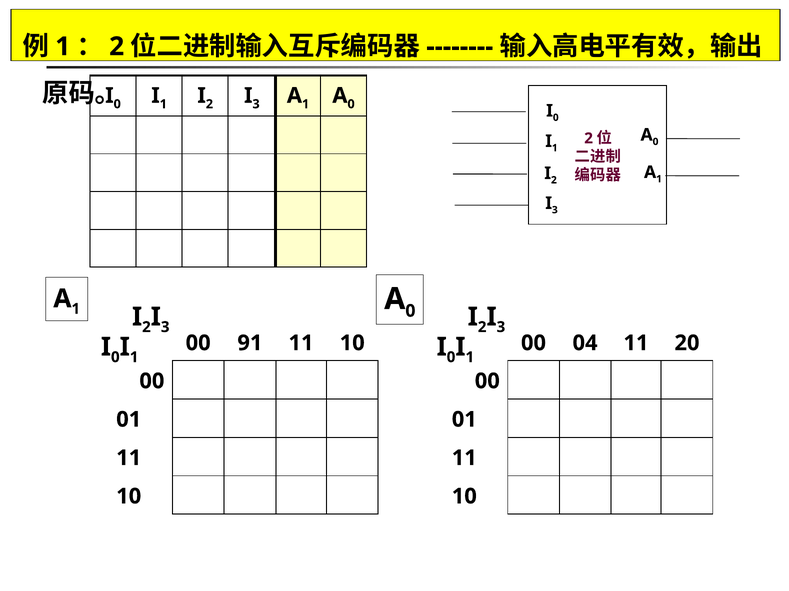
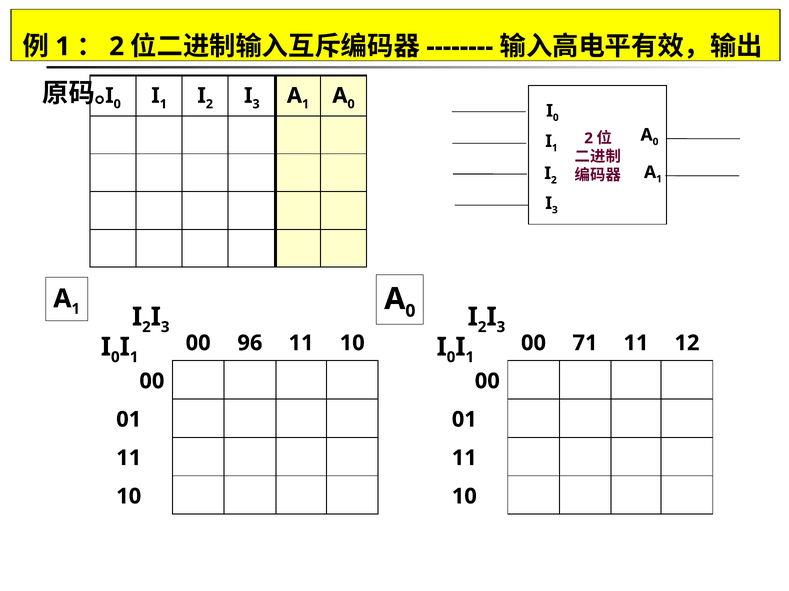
91: 91 -> 96 (250, 343)
04: 04 -> 71 (585, 343)
20: 20 -> 12 (687, 343)
